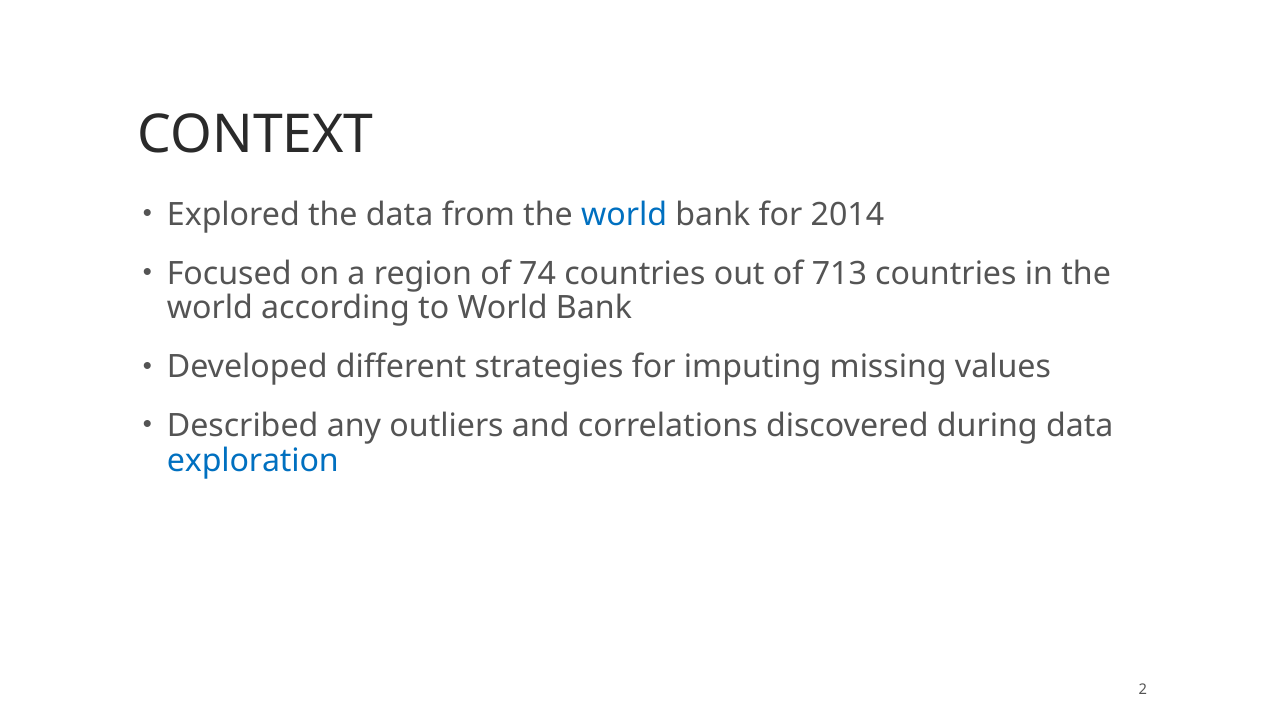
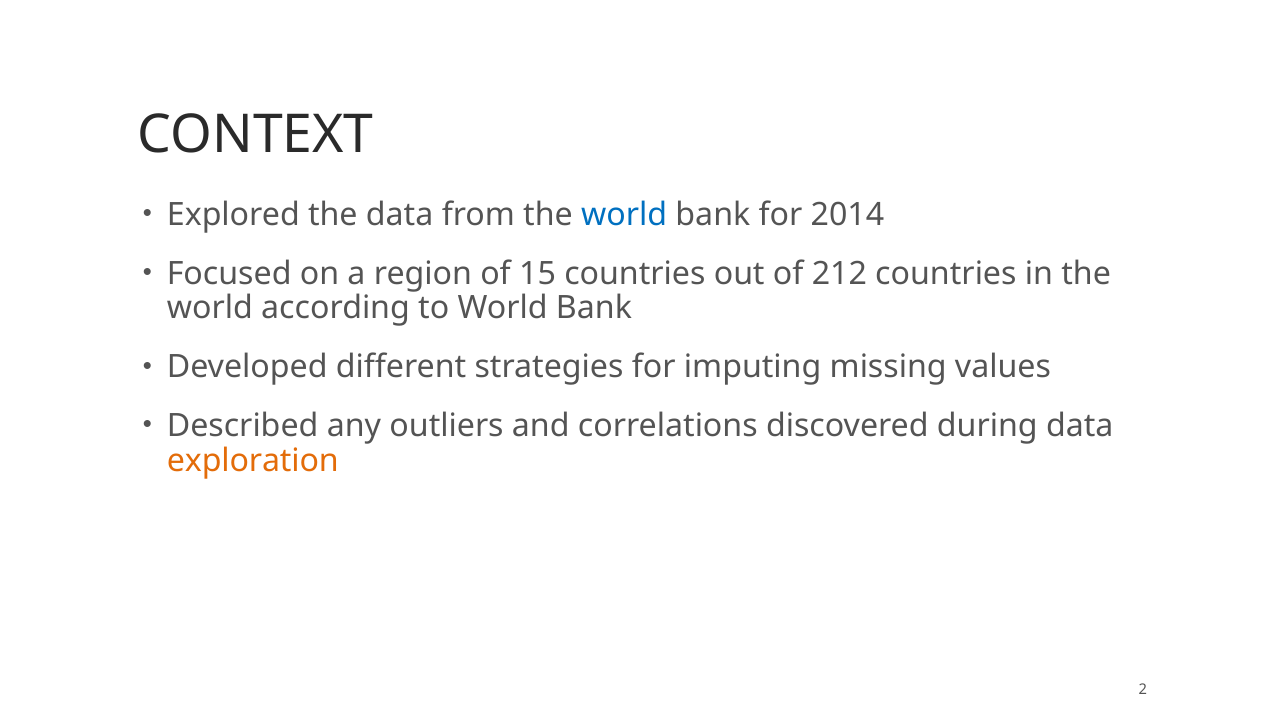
74: 74 -> 15 (538, 274)
713: 713 -> 212 (839, 274)
exploration colour: blue -> orange (253, 461)
